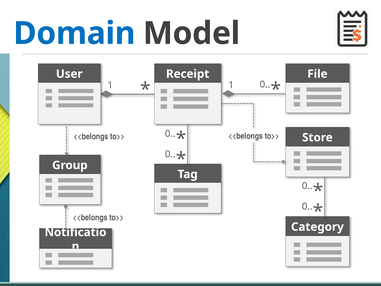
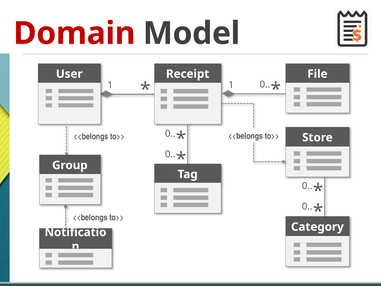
Domain colour: blue -> red (74, 33)
